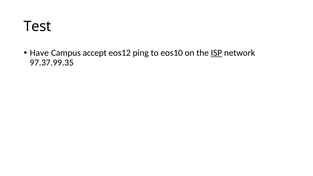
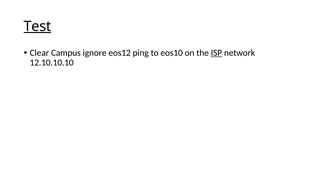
Test underline: none -> present (37, 26)
Have: Have -> Clear (39, 53)
accept: accept -> ignore (95, 53)
97.37.99.35: 97.37.99.35 -> 12.10.10.10 (52, 63)
